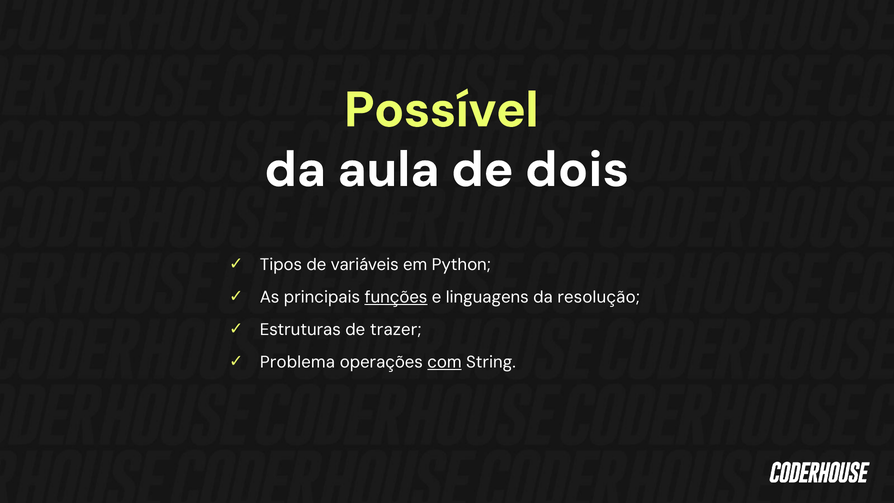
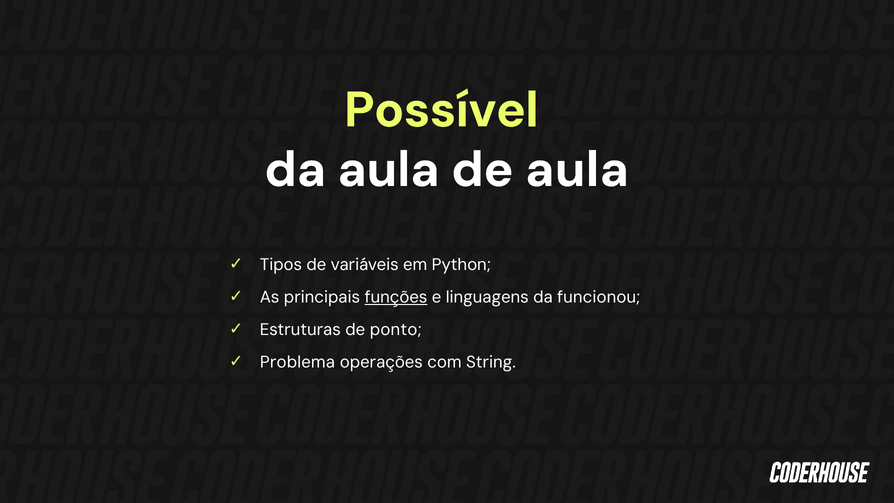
de dois: dois -> aula (577, 170)
resolução: resolução -> funcionou (599, 297)
trazer: trazer -> ponto (396, 330)
com underline: present -> none (444, 362)
